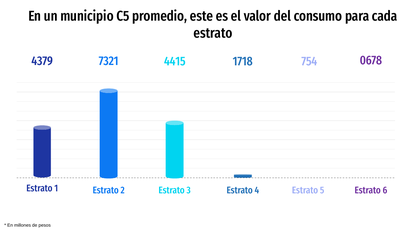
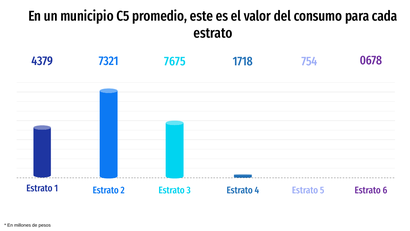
4415: 4415 -> 7675 (175, 61)
